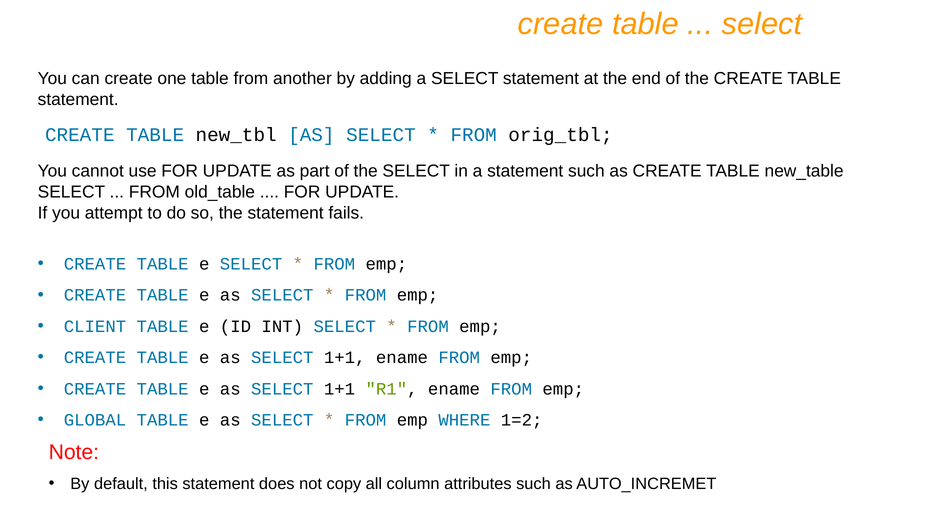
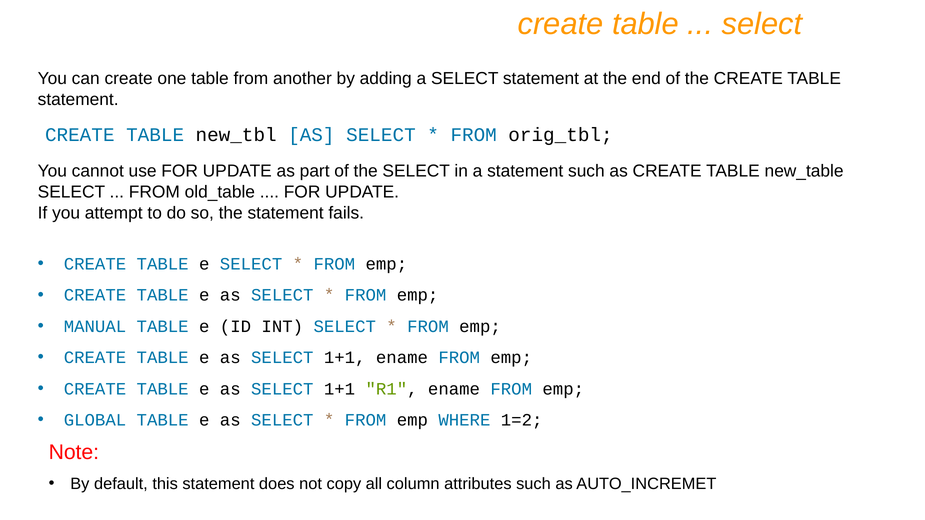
CLIENT: CLIENT -> MANUAL (95, 327)
